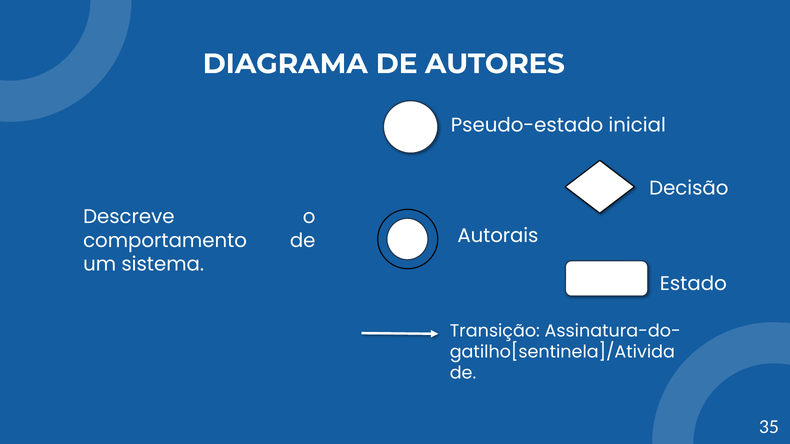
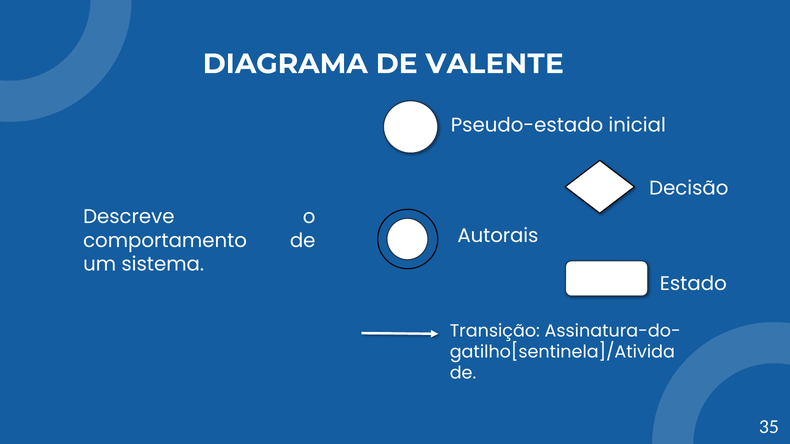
AUTORES: AUTORES -> VALENTE (495, 64)
